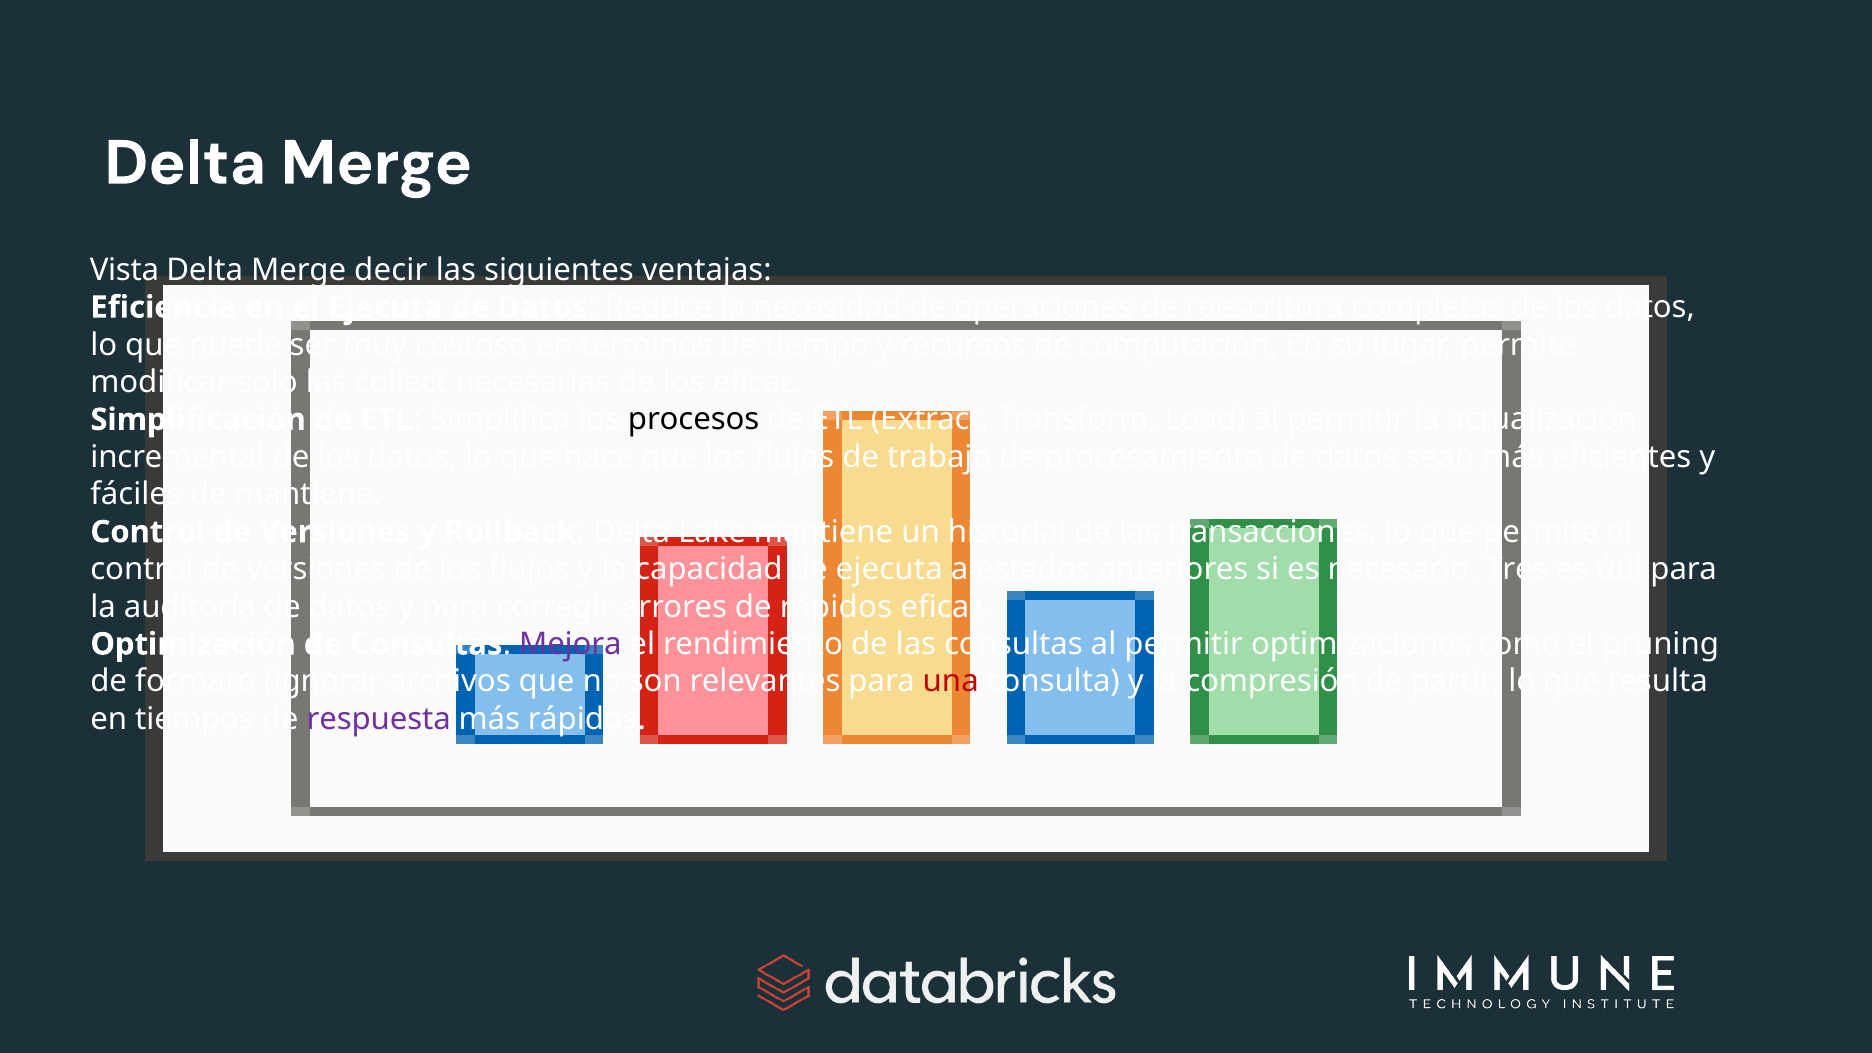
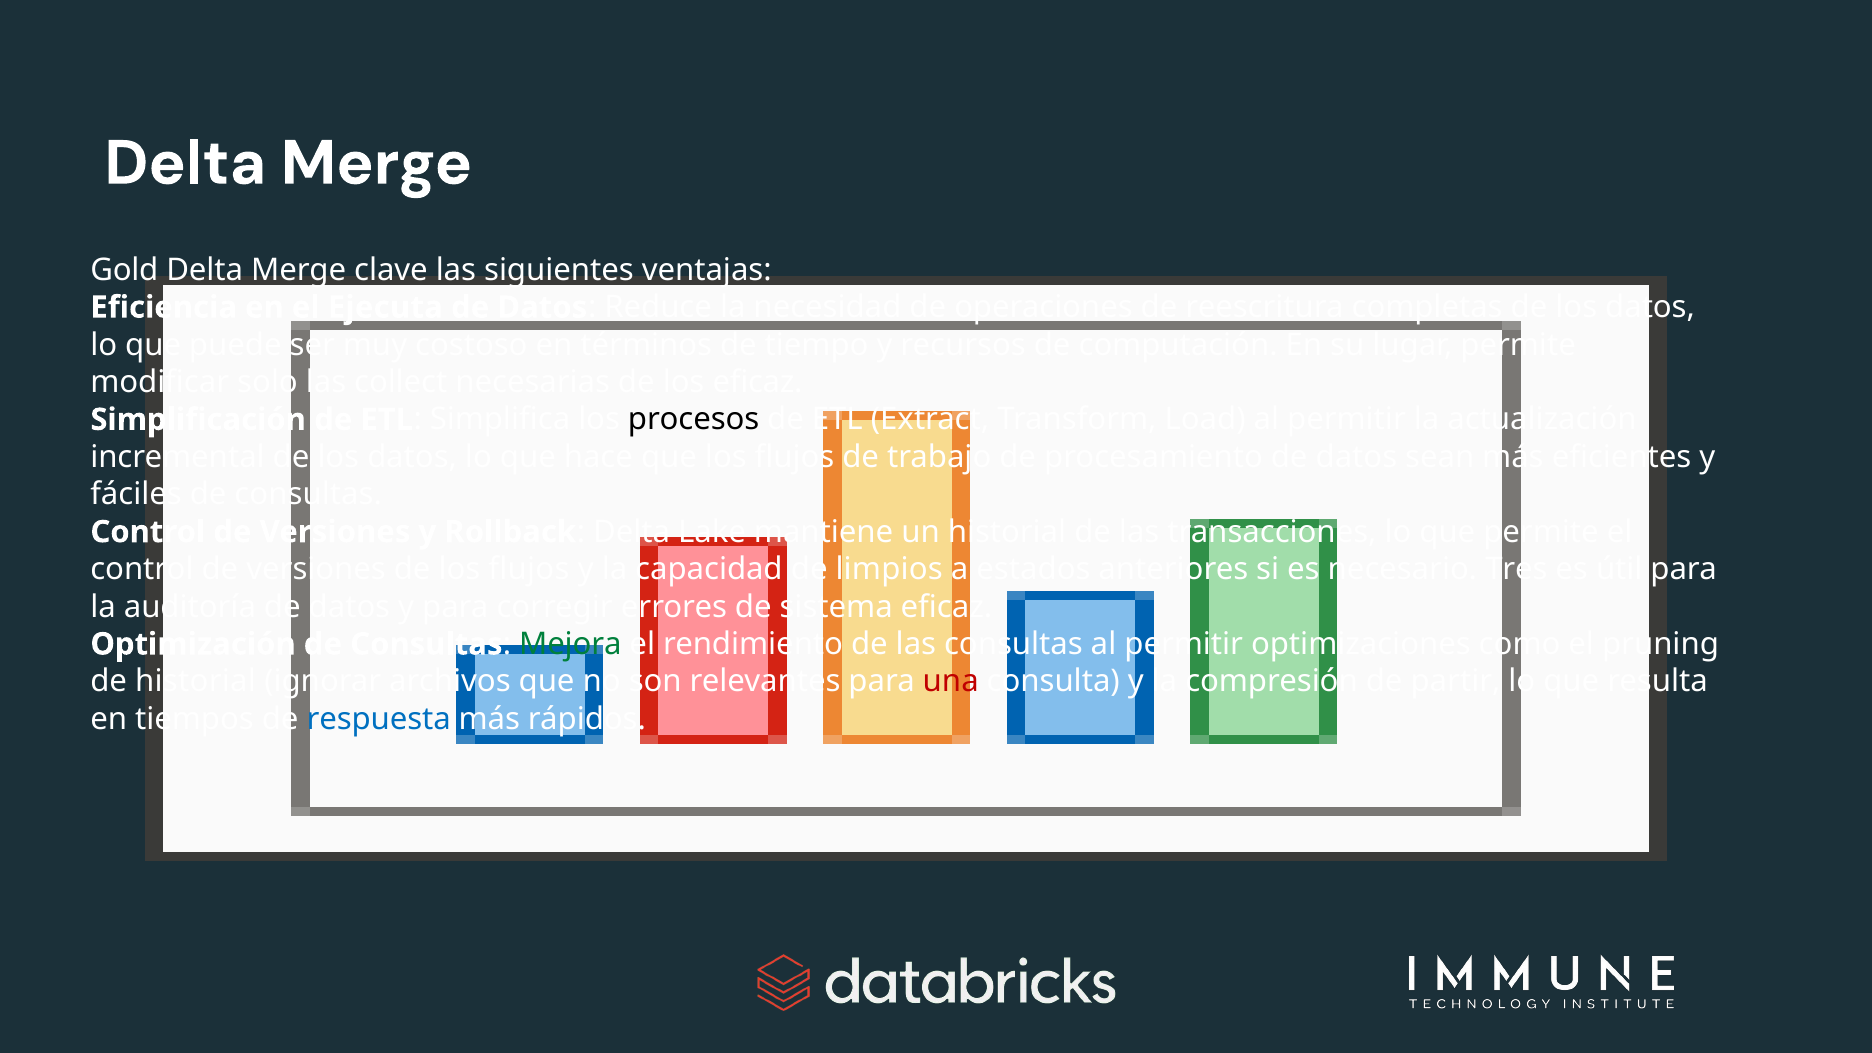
Vista: Vista -> Gold (124, 270)
decir: decir -> clave (391, 270)
fáciles de mantiene: mantiene -> consultas (308, 495)
de ejecuta: ejecuta -> limpios (889, 569)
de rápidos: rápidos -> sistema (836, 607)
Mejora colour: purple -> green (570, 644)
de formato: formato -> historial (196, 682)
respuesta colour: purple -> blue (379, 719)
